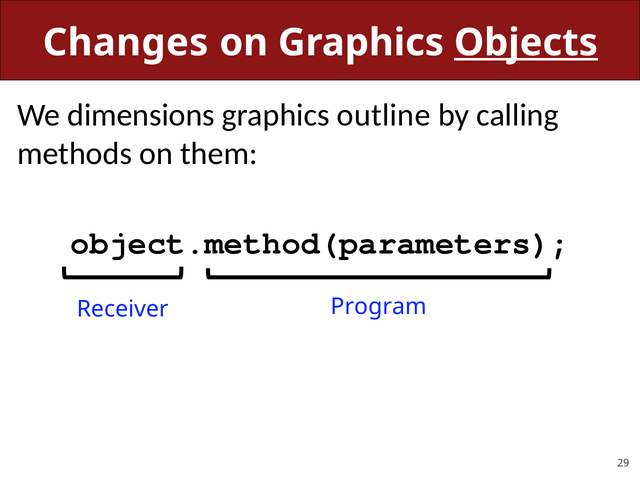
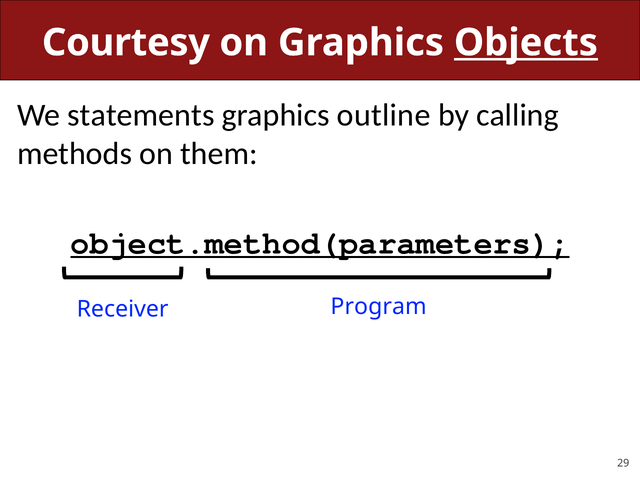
Changes: Changes -> Courtesy (126, 43)
dimensions: dimensions -> statements (141, 115)
object.method(parameters underline: none -> present (320, 243)
